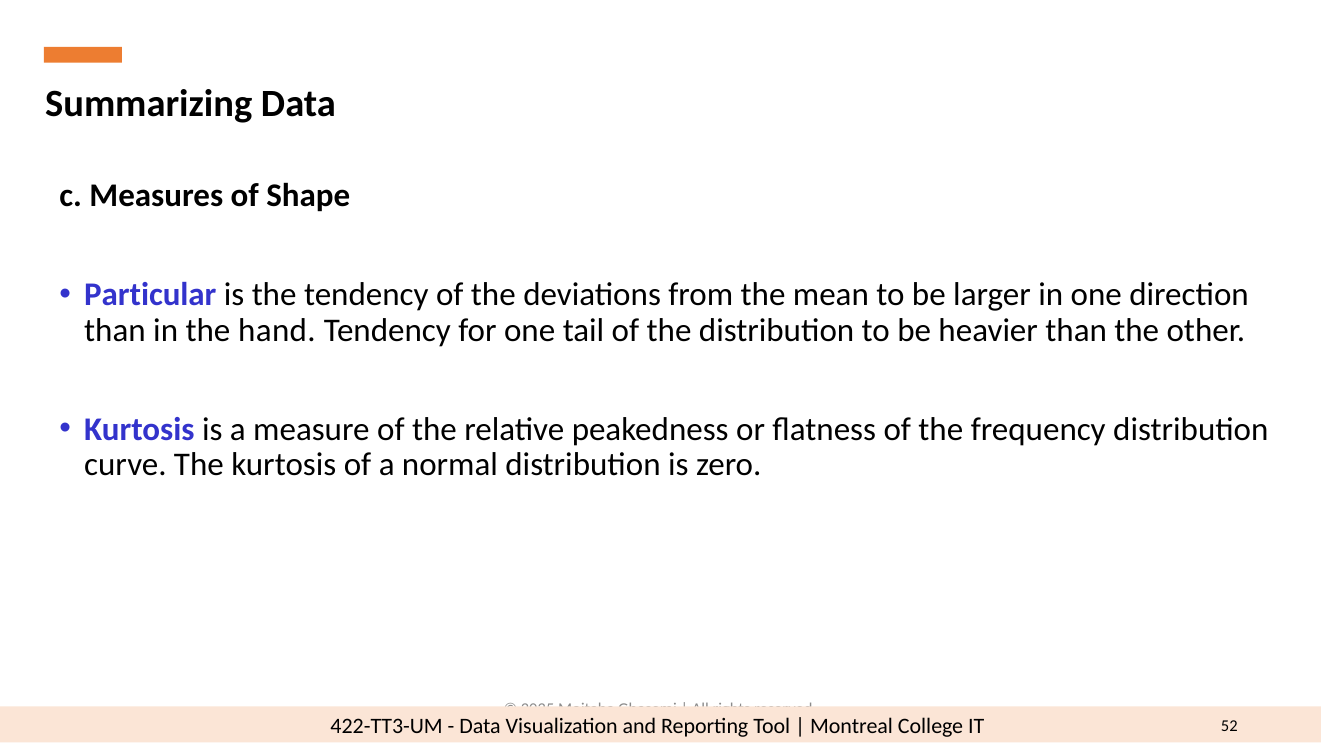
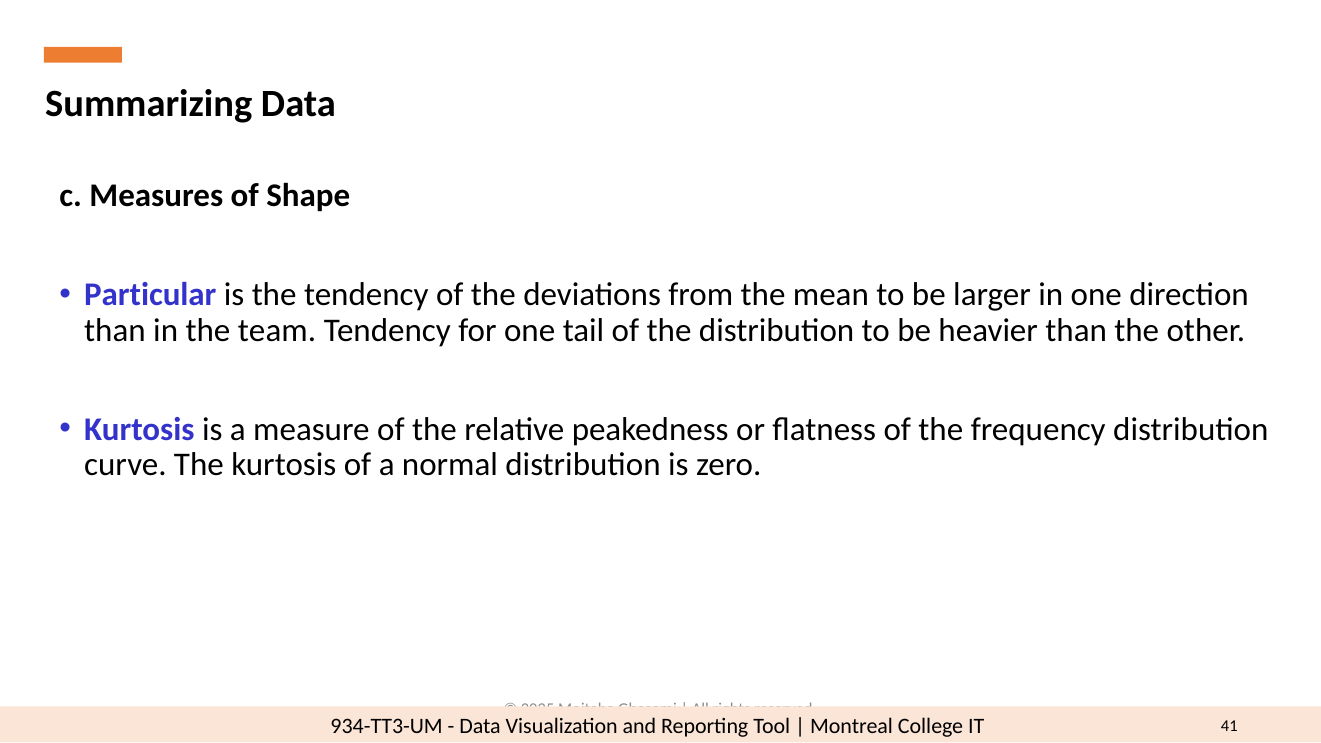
hand: hand -> team (277, 330)
422-TT3-UM: 422-TT3-UM -> 934-TT3-UM (387, 726)
52: 52 -> 41 (1229, 726)
